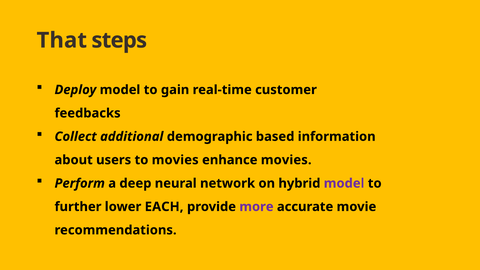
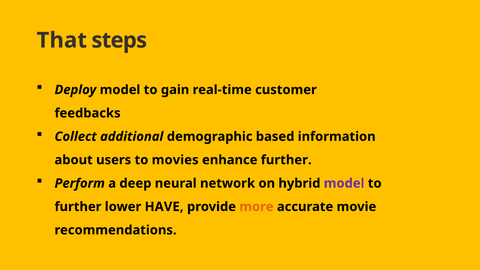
enhance movies: movies -> further (286, 160)
EACH: EACH -> HAVE (164, 207)
more colour: purple -> orange (256, 207)
